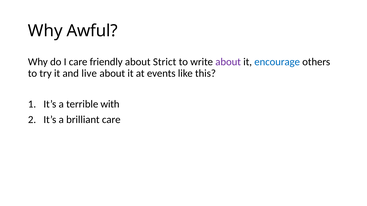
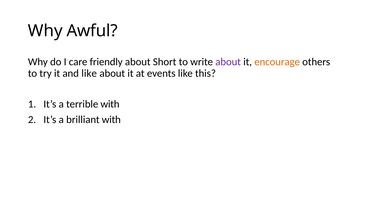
Strict: Strict -> Short (165, 62)
encourage colour: blue -> orange (277, 62)
and live: live -> like (89, 74)
brilliant care: care -> with (111, 120)
